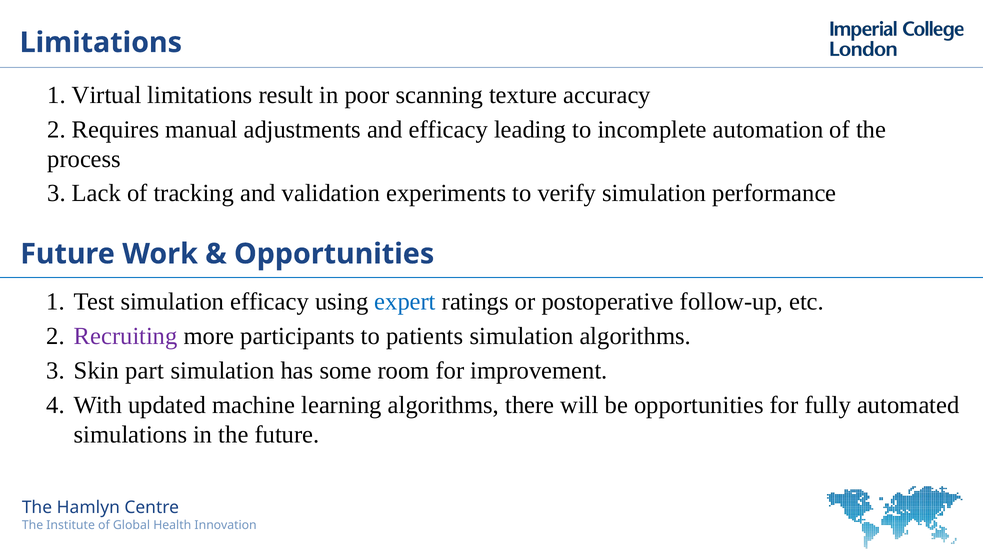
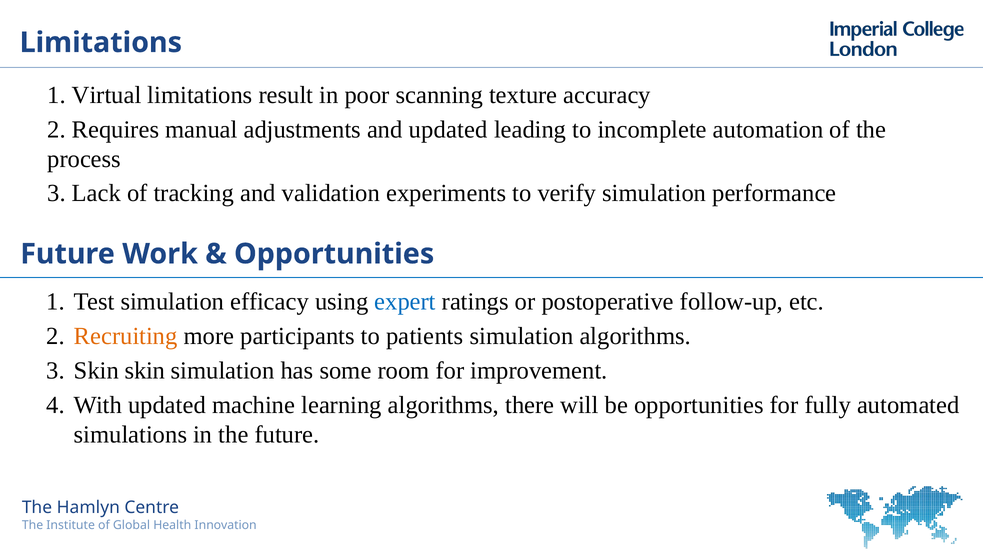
and efficacy: efficacy -> updated (448, 129)
Recruiting colour: purple -> orange (126, 336)
Skin part: part -> skin (145, 371)
